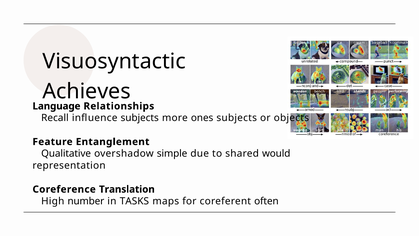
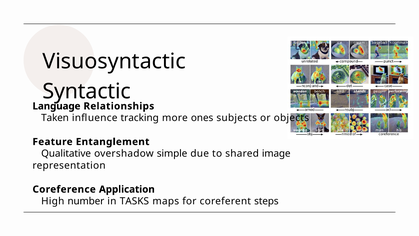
Achieves: Achieves -> Syntactic (87, 91)
Recall: Recall -> Taken (55, 118)
influence subjects: subjects -> tracking (140, 118)
would: would -> image (276, 153)
Translation: Translation -> Application (127, 189)
often: often -> steps (266, 201)
